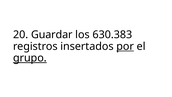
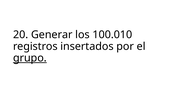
Guardar: Guardar -> Generar (52, 35)
630.383: 630.383 -> 100.010 (112, 35)
por underline: present -> none (125, 46)
